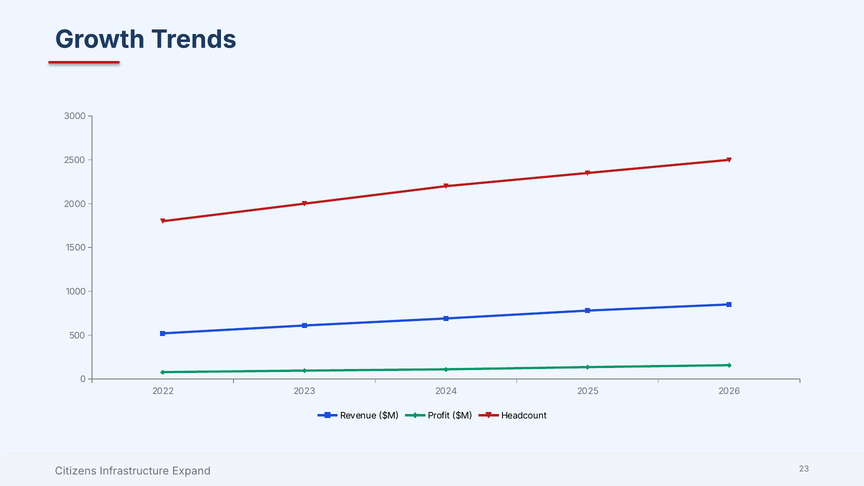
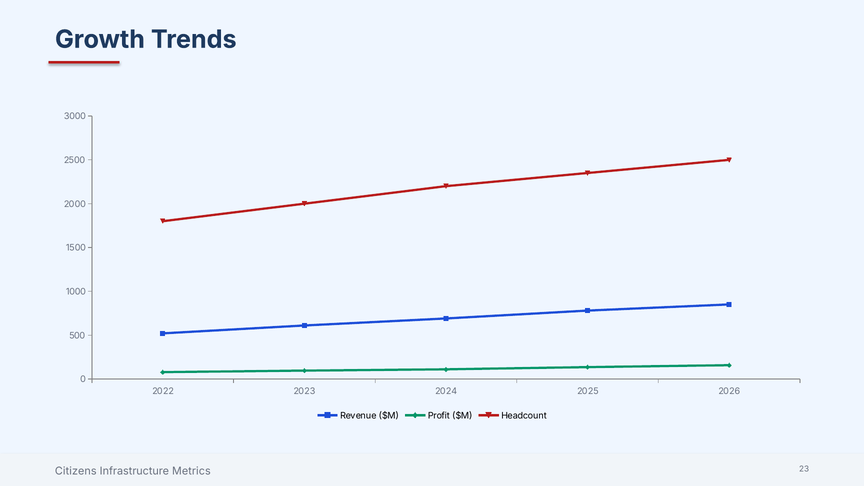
Expand: Expand -> Metrics (191, 471)
